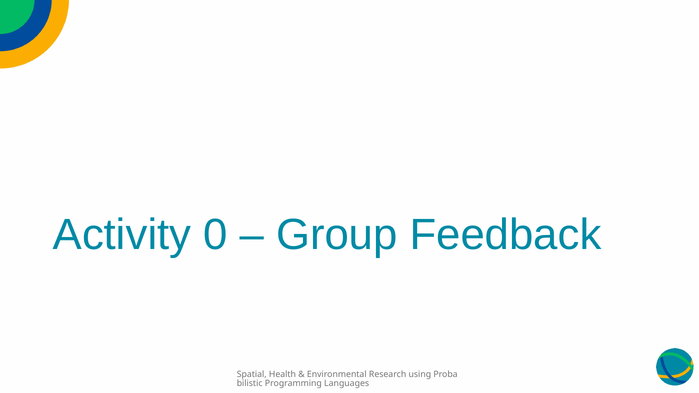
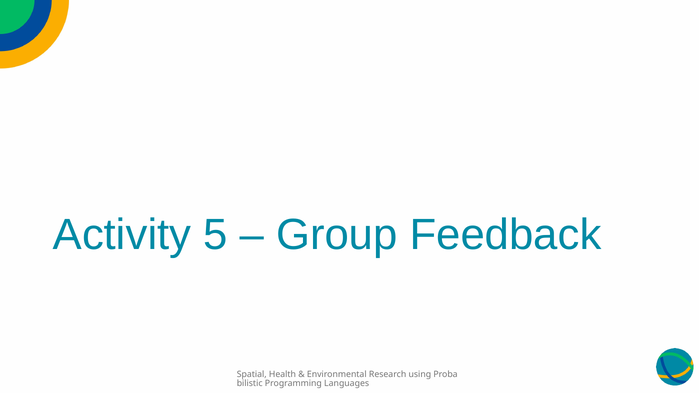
0: 0 -> 5 (215, 235)
